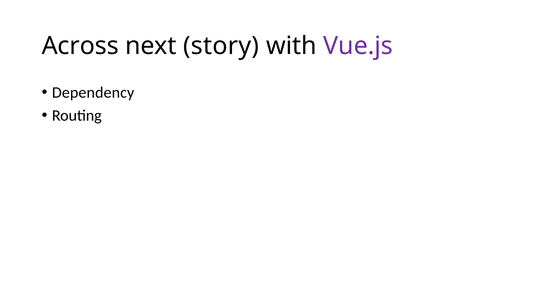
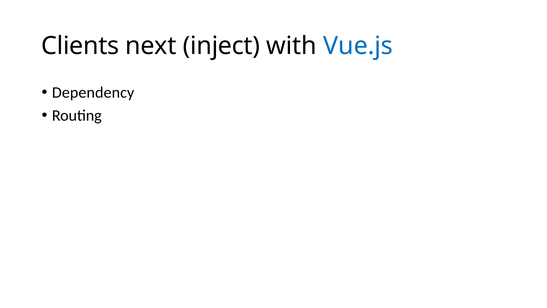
Across: Across -> Clients (80, 46)
story: story -> inject (221, 46)
Vue.js colour: purple -> blue (358, 46)
